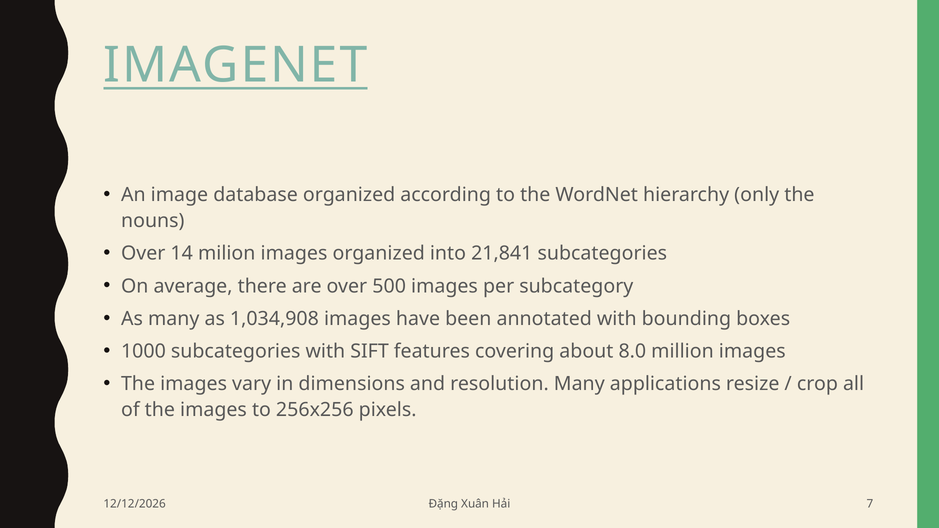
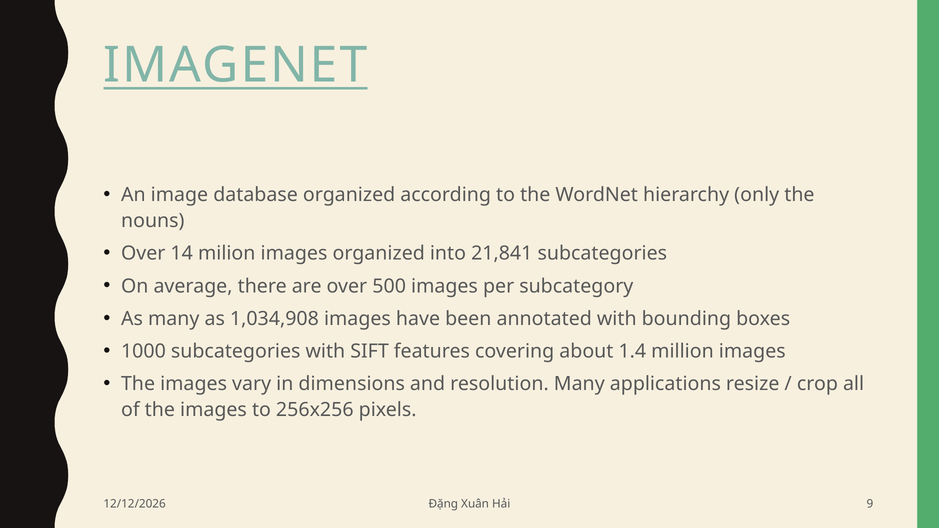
8.0: 8.0 -> 1.4 (632, 351)
7: 7 -> 9 (870, 504)
